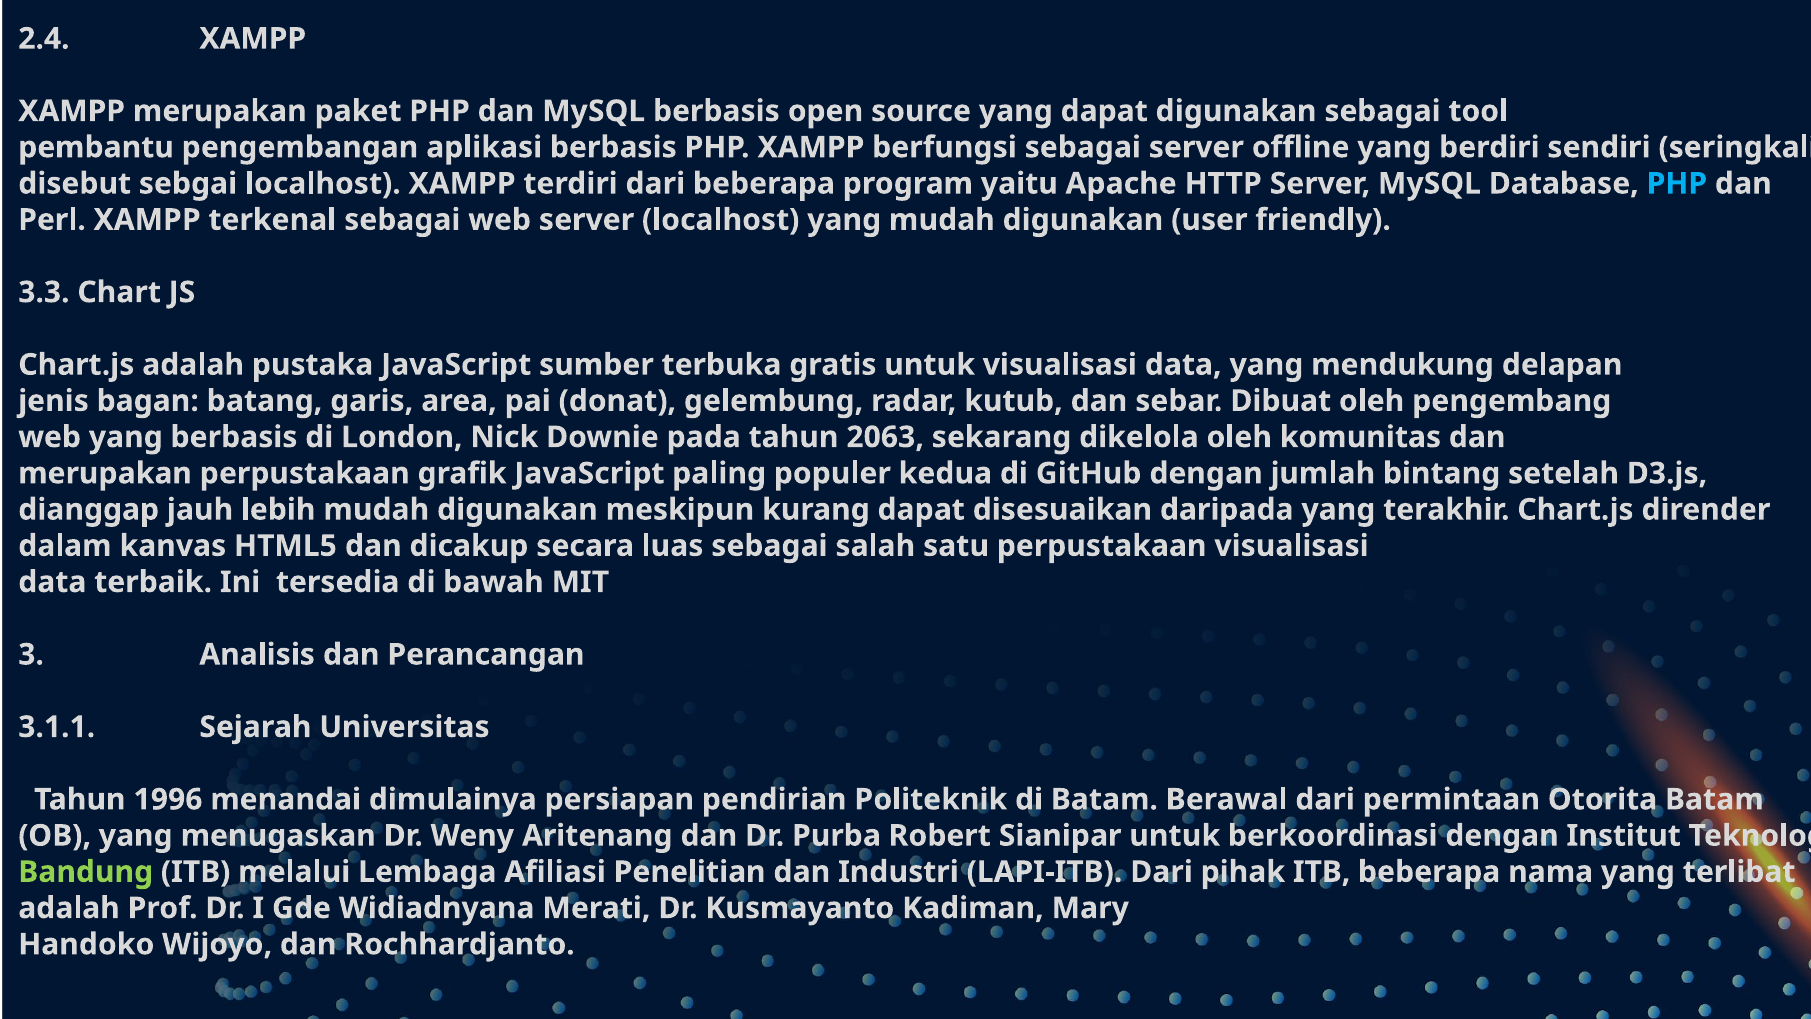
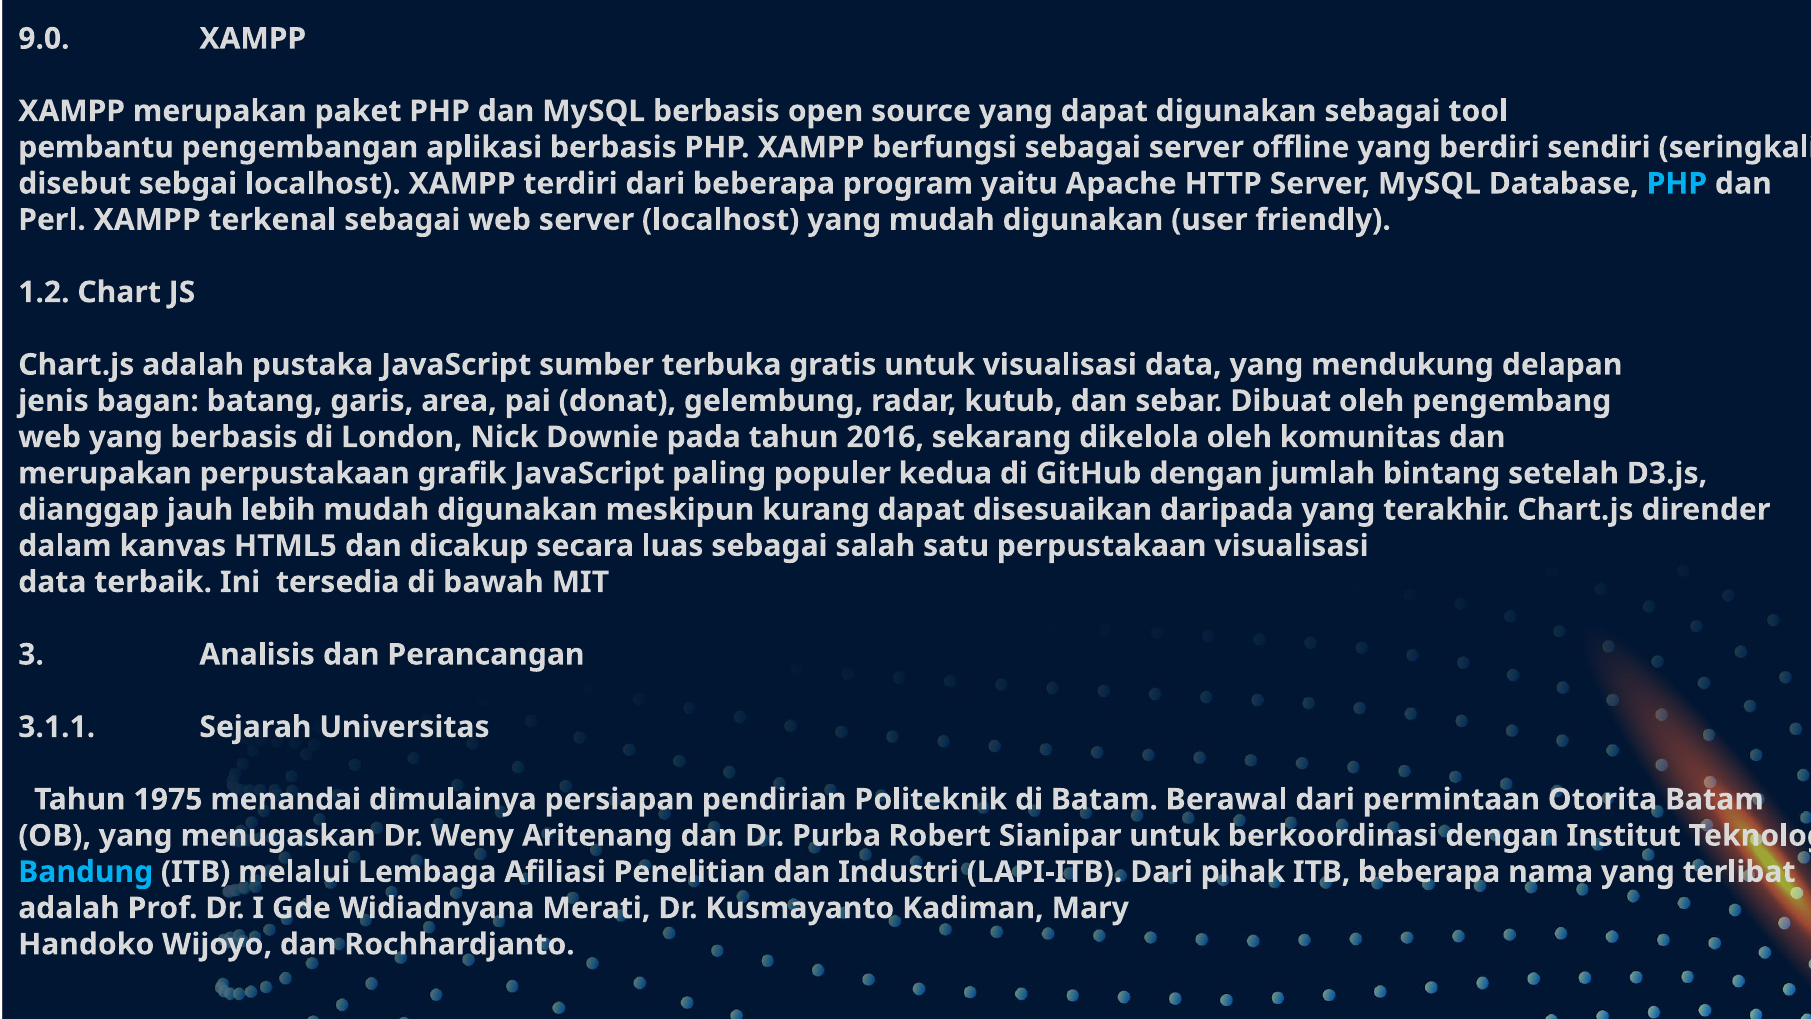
2.4: 2.4 -> 9.0 (44, 39)
3.3: 3.3 -> 1.2 (44, 292)
2063: 2063 -> 2016 (885, 437)
1996: 1996 -> 1975 (168, 799)
Bandung colour: light green -> light blue (86, 872)
